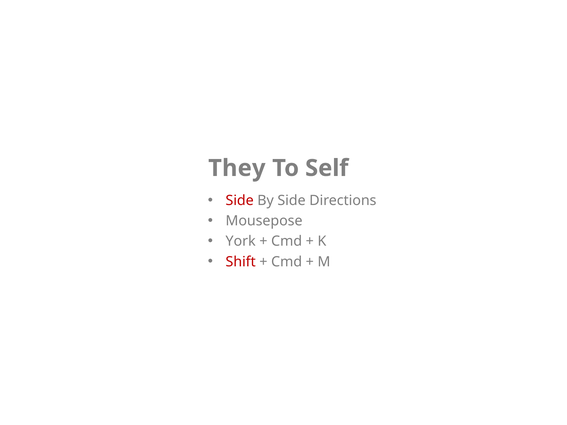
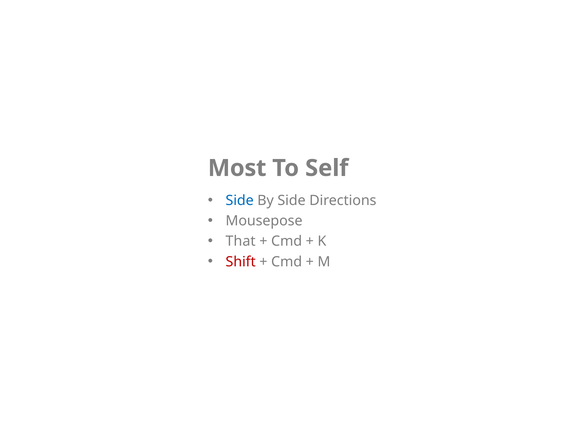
They: They -> Most (237, 168)
Side colour: red -> blue (240, 201)
York: York -> That (241, 241)
